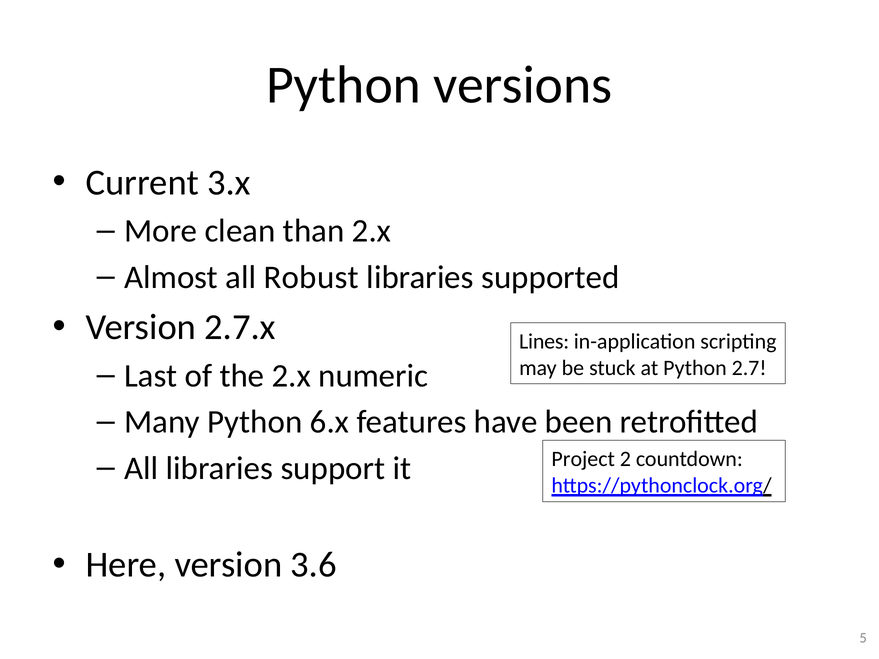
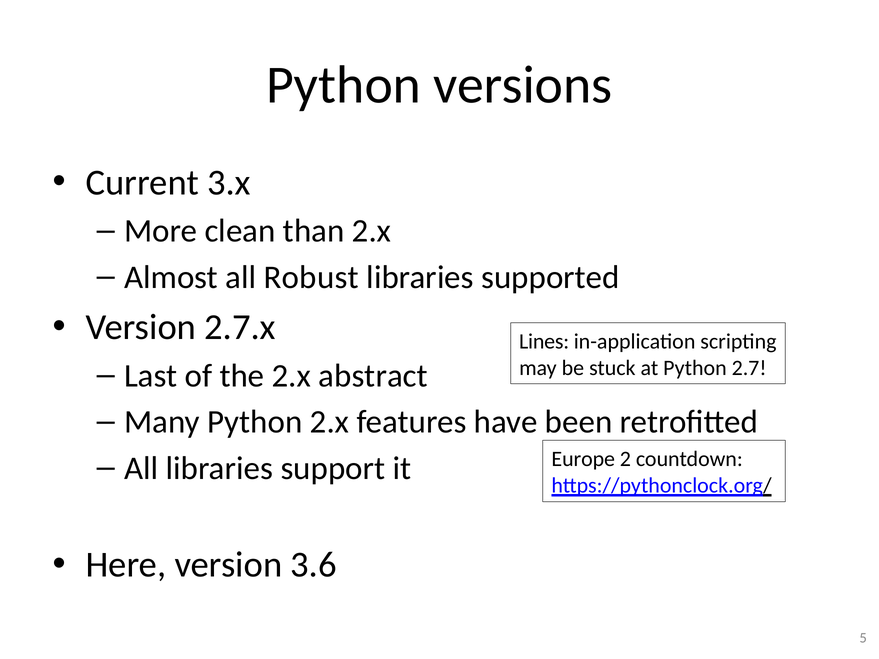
numeric: numeric -> abstract (373, 376)
Python 6.x: 6.x -> 2.x (330, 422)
Project: Project -> Europe (583, 459)
